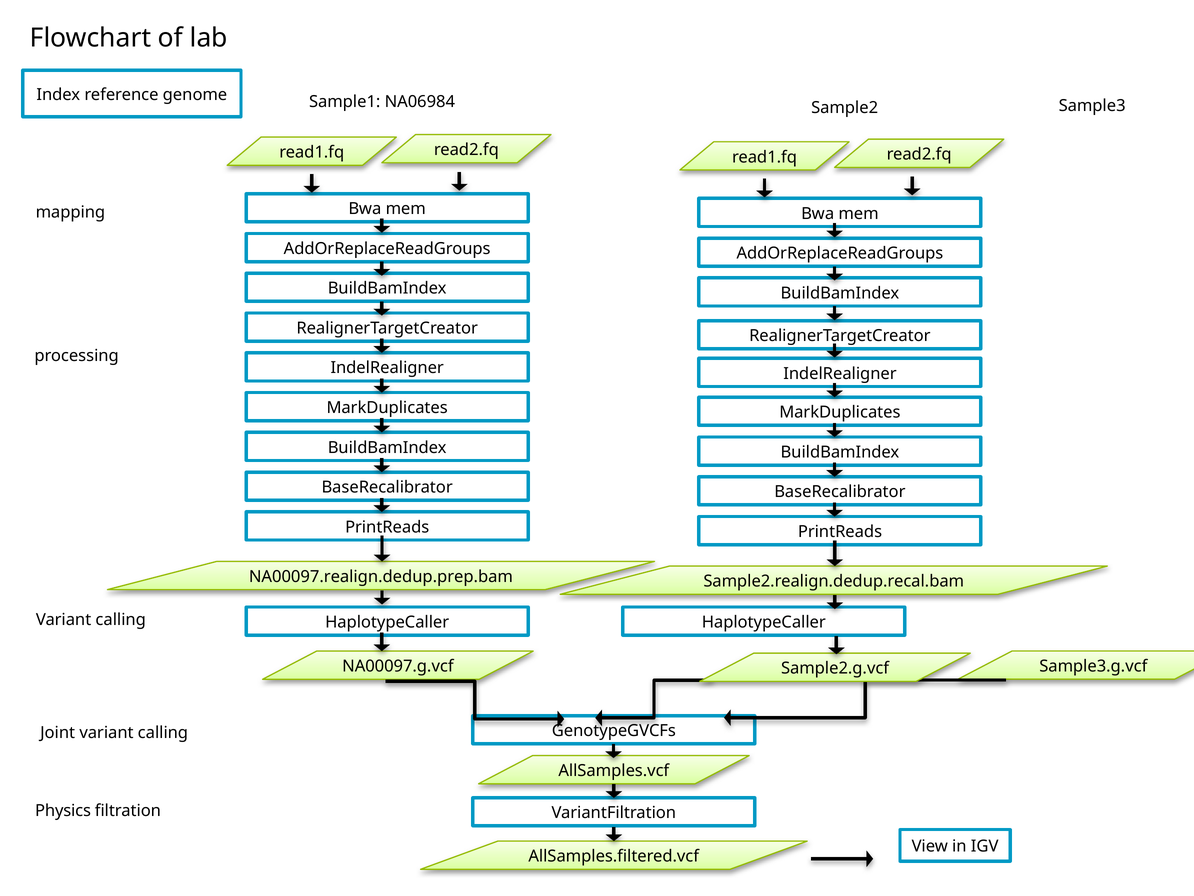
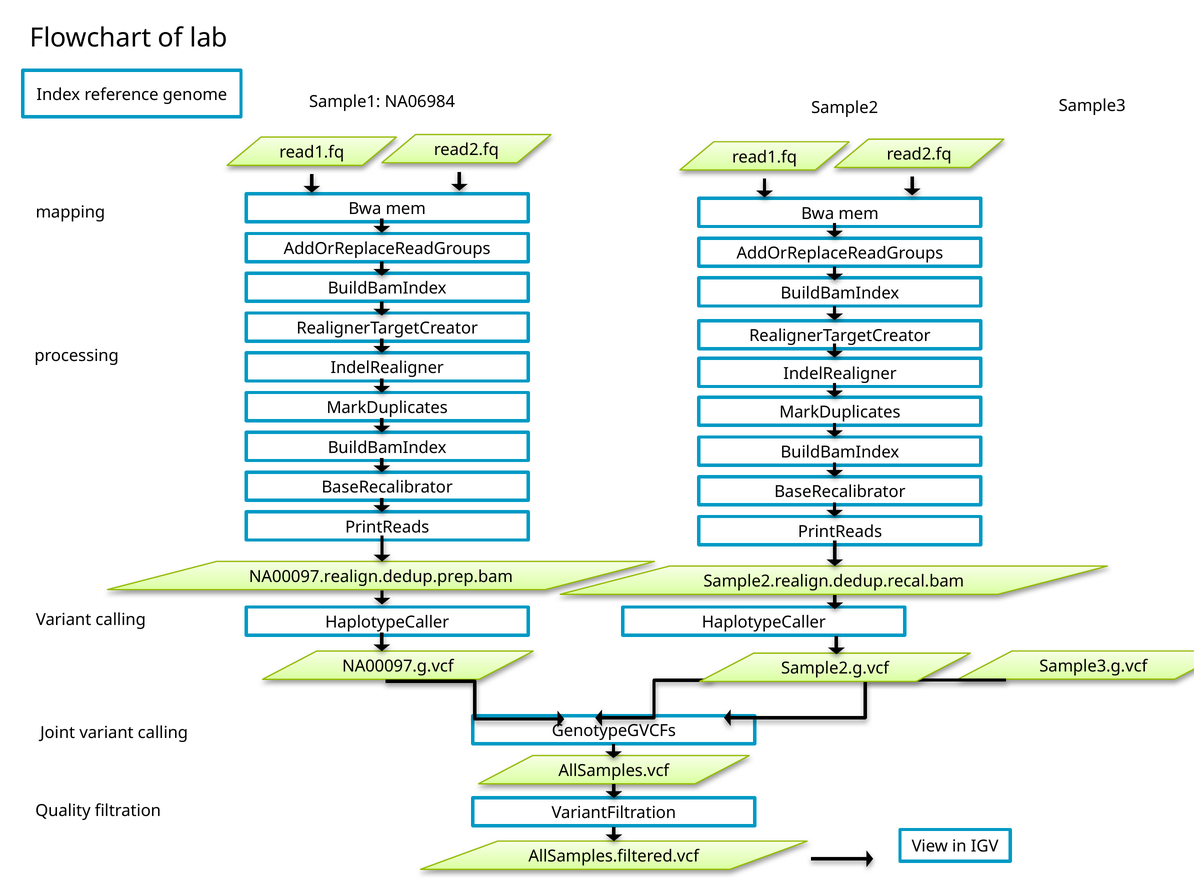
Physics: Physics -> Quality (63, 810)
